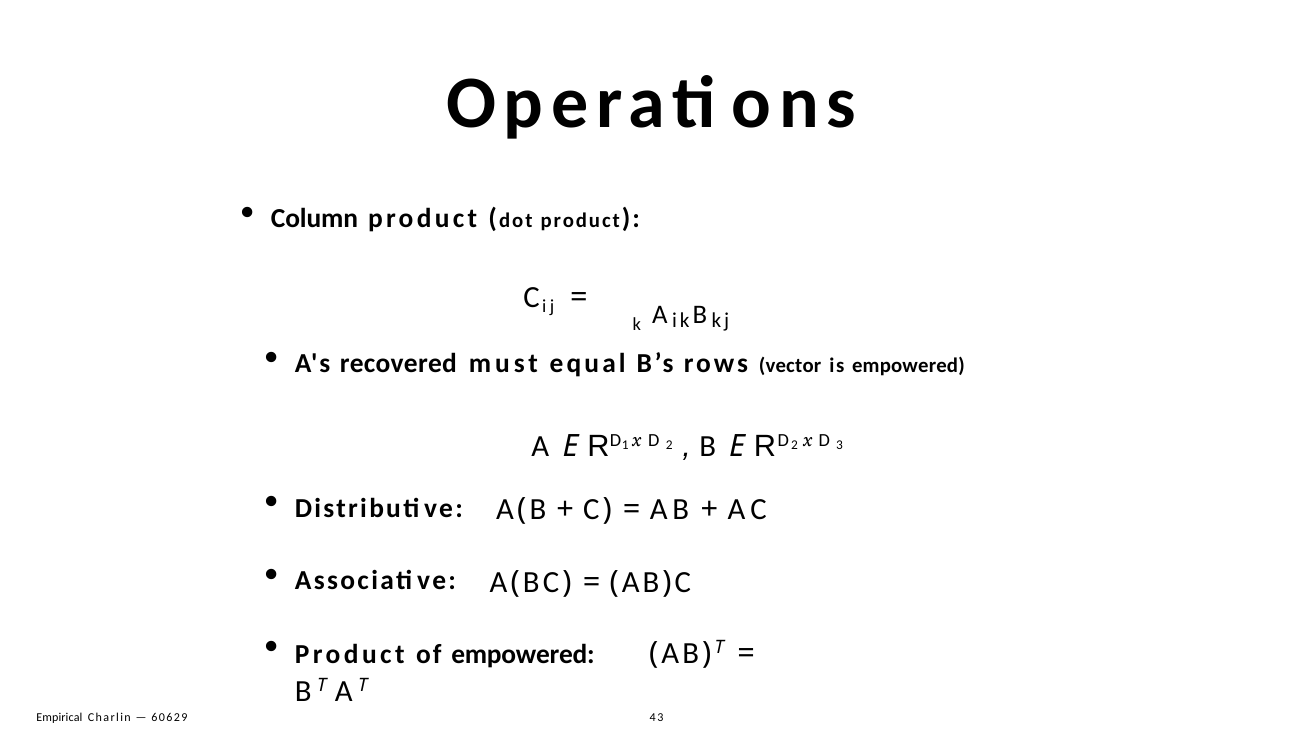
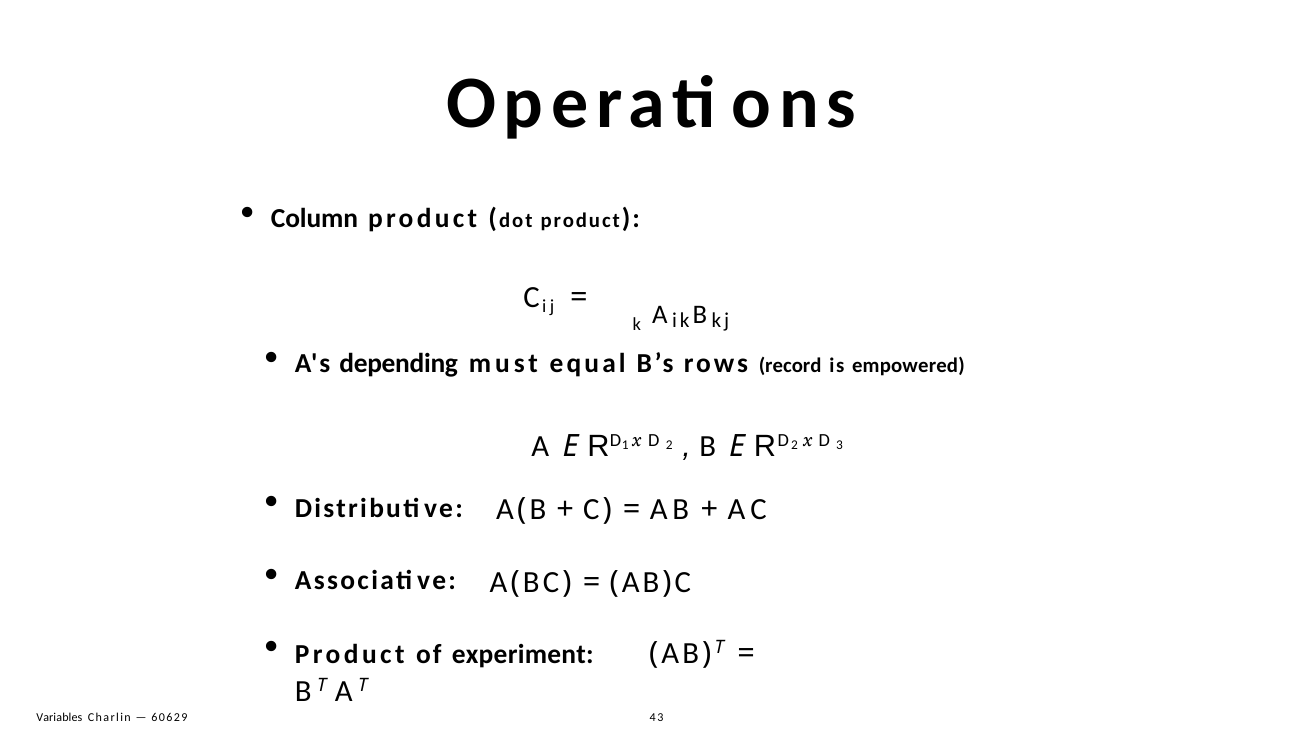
recovered: recovered -> depending (399, 364)
vector: vector -> record (790, 366)
of empowered: empowered -> experiment (523, 655)
Empirical: Empirical -> Variables (59, 718)
